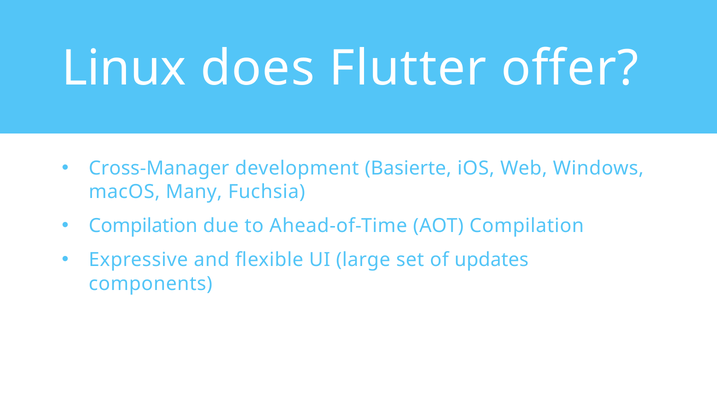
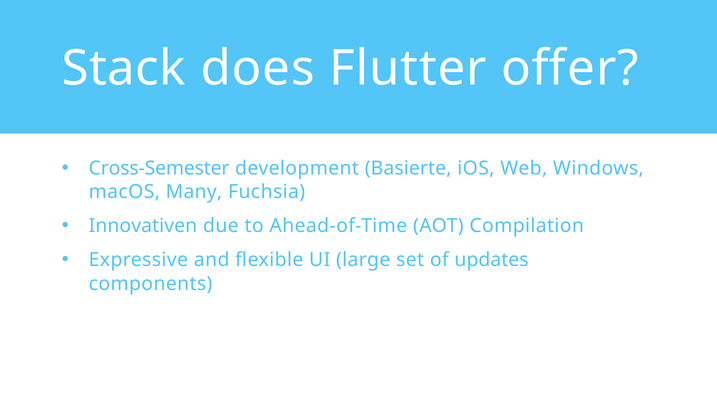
Linux: Linux -> Stack (124, 68)
Cross-Manager: Cross-Manager -> Cross-Semester (159, 168)
Compilation: Compilation -> Innovativen (143, 226)
